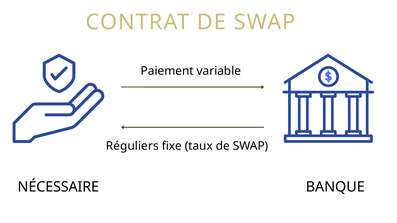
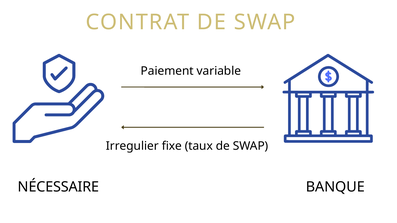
Réguliers: Réguliers -> Irregulier (132, 146)
